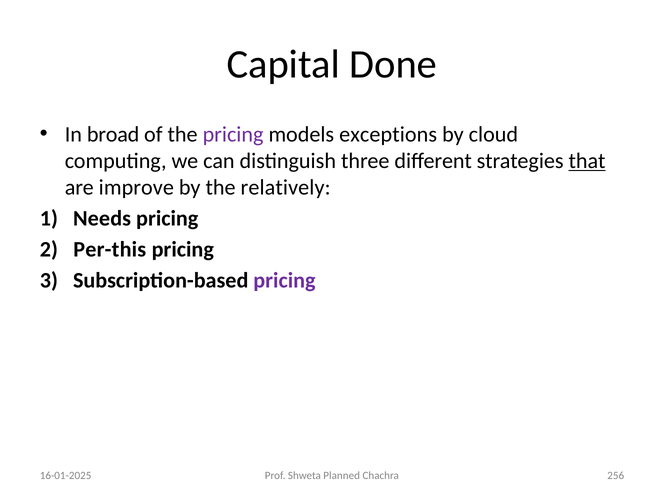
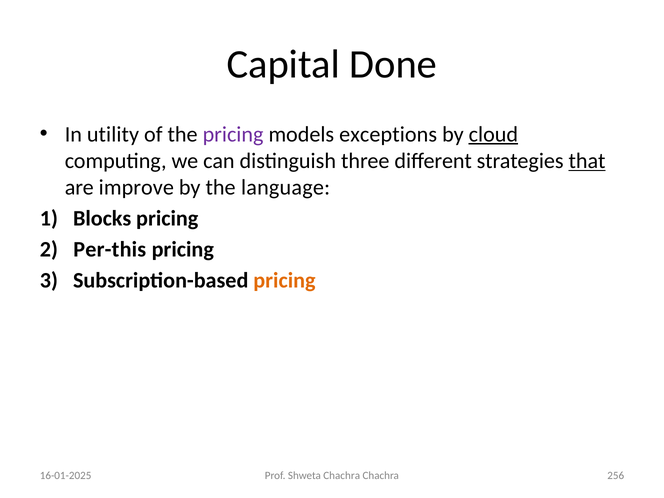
broad: broad -> utility (113, 134)
cloud underline: none -> present (493, 134)
relatively: relatively -> language (286, 187)
Needs: Needs -> Blocks (102, 218)
pricing colour: purple -> orange (284, 280)
Shweta Planned: Planned -> Chachra (342, 476)
